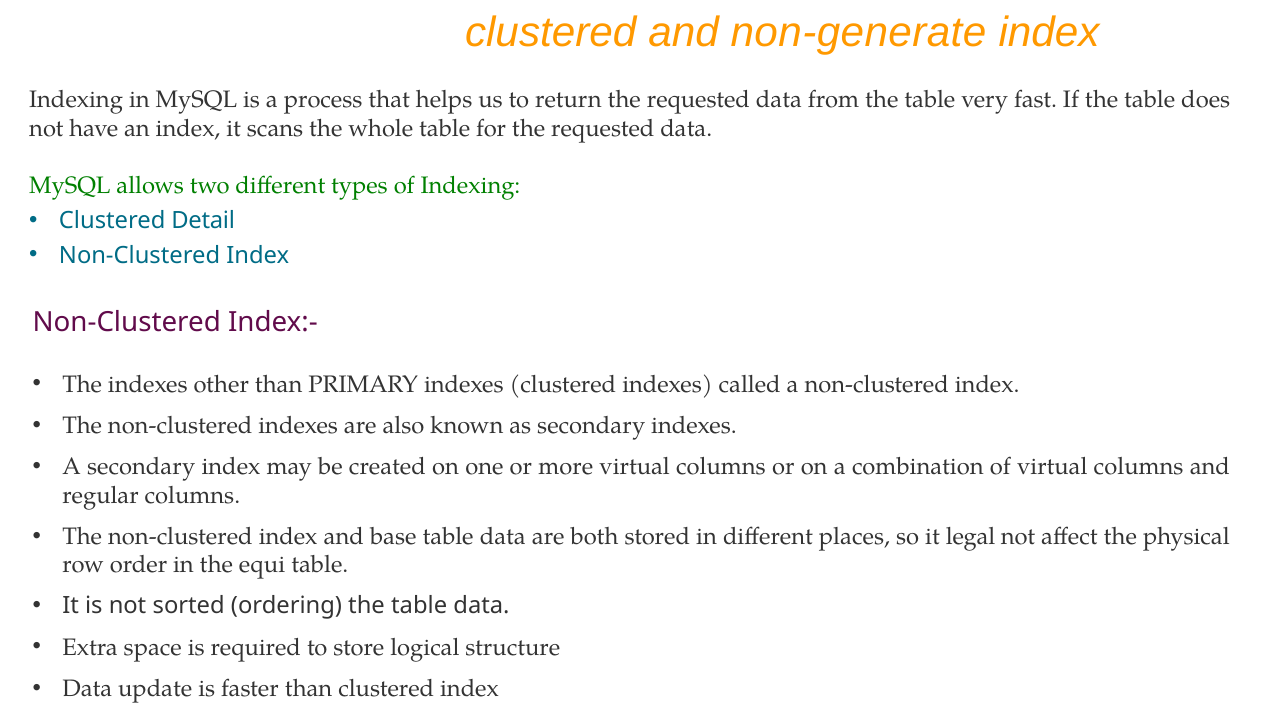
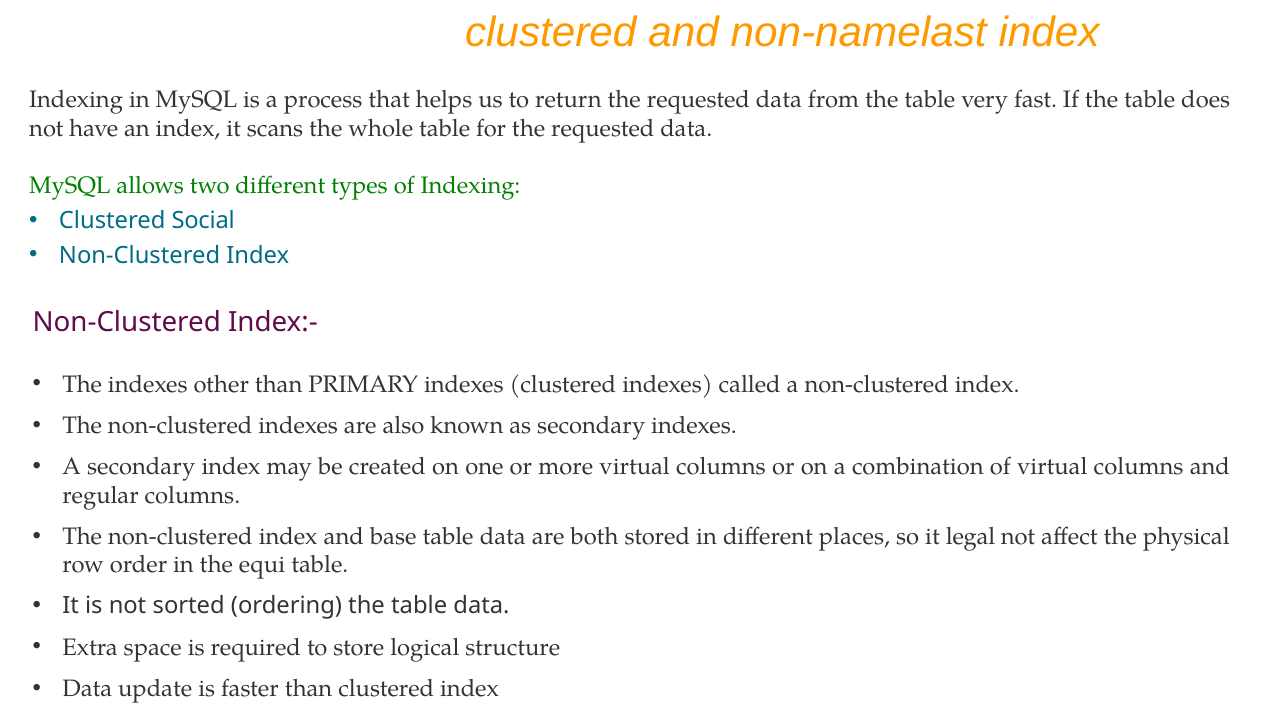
non-generate: non-generate -> non-namelast (859, 33)
Detail: Detail -> Social (203, 221)
